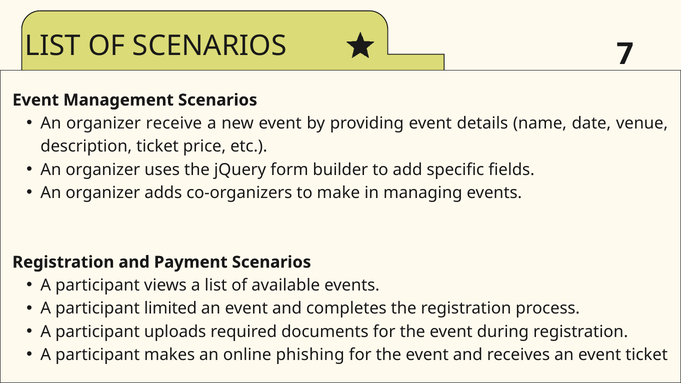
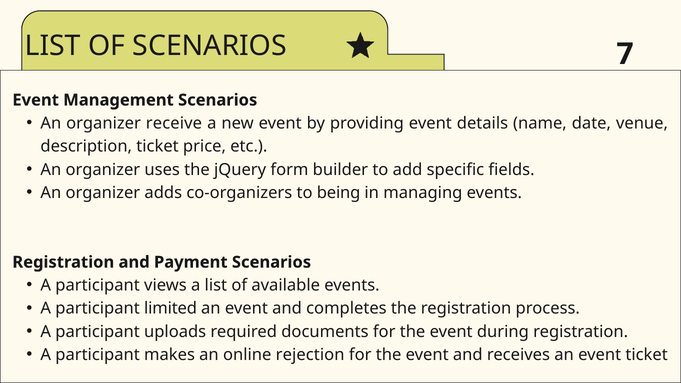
make: make -> being (339, 193)
phishing: phishing -> rejection (310, 355)
